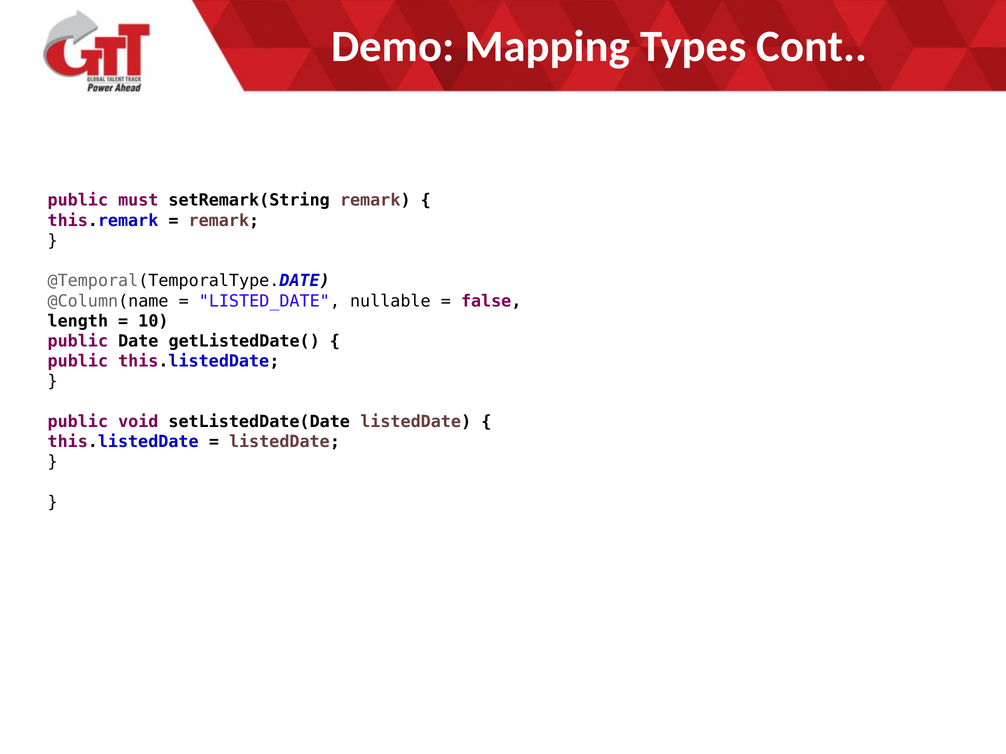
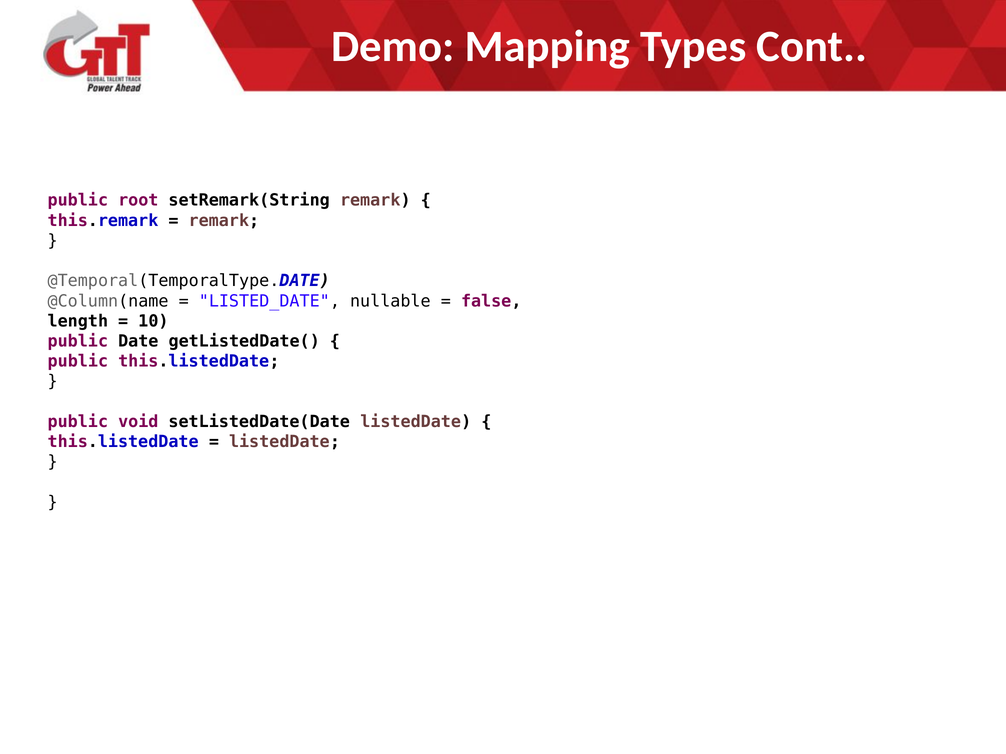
must: must -> root (138, 201)
